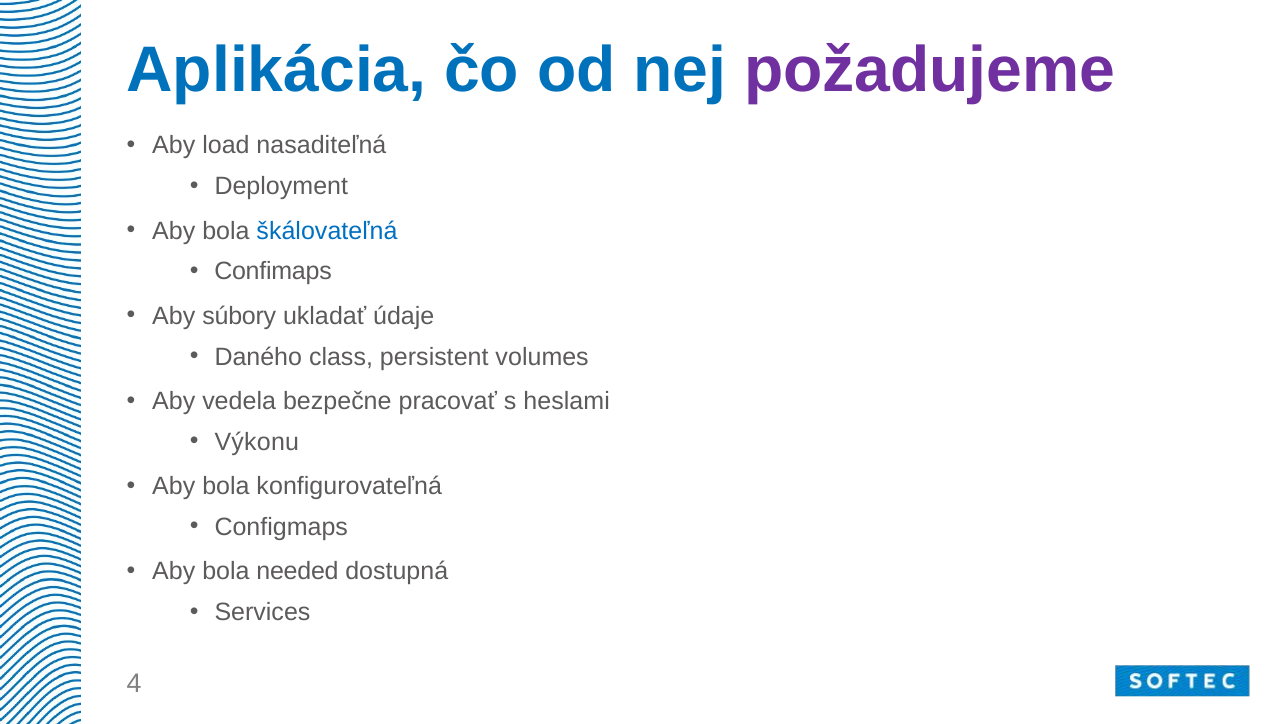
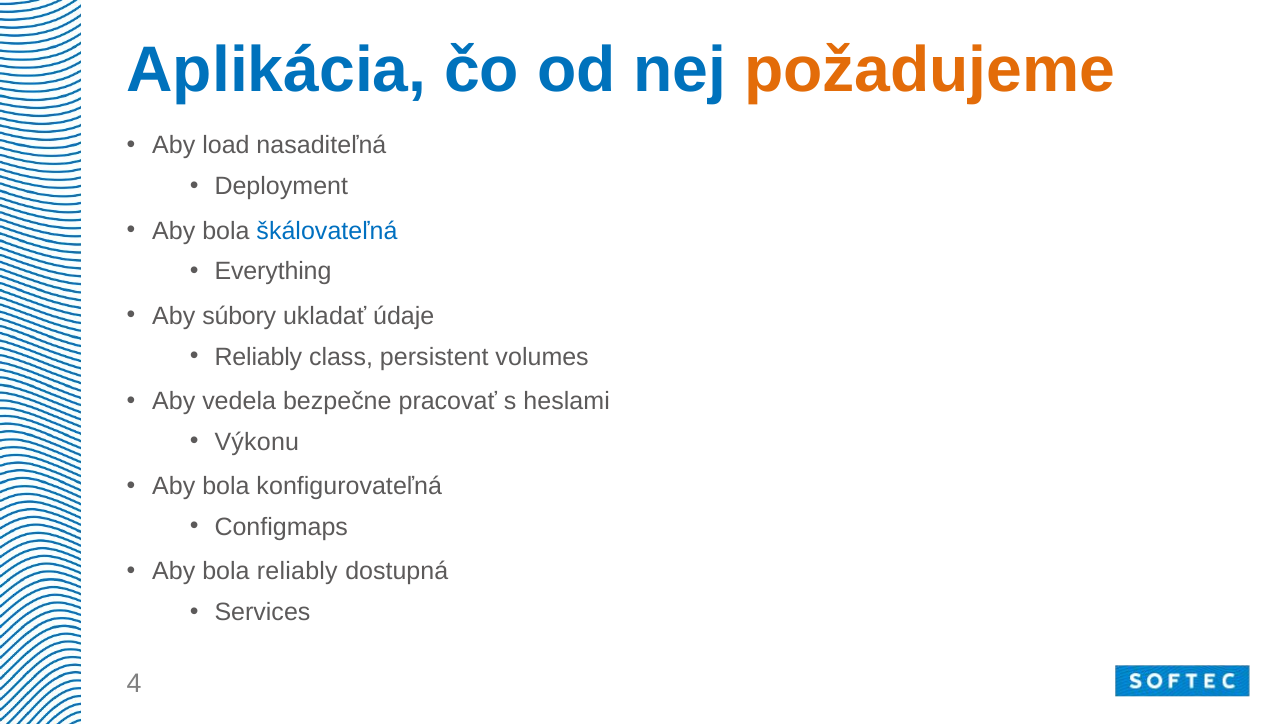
požadujeme colour: purple -> orange (930, 70)
Confimaps: Confimaps -> Everything (273, 271)
Daného: Daného -> Reliably (258, 356)
bola needed: needed -> reliably (297, 571)
